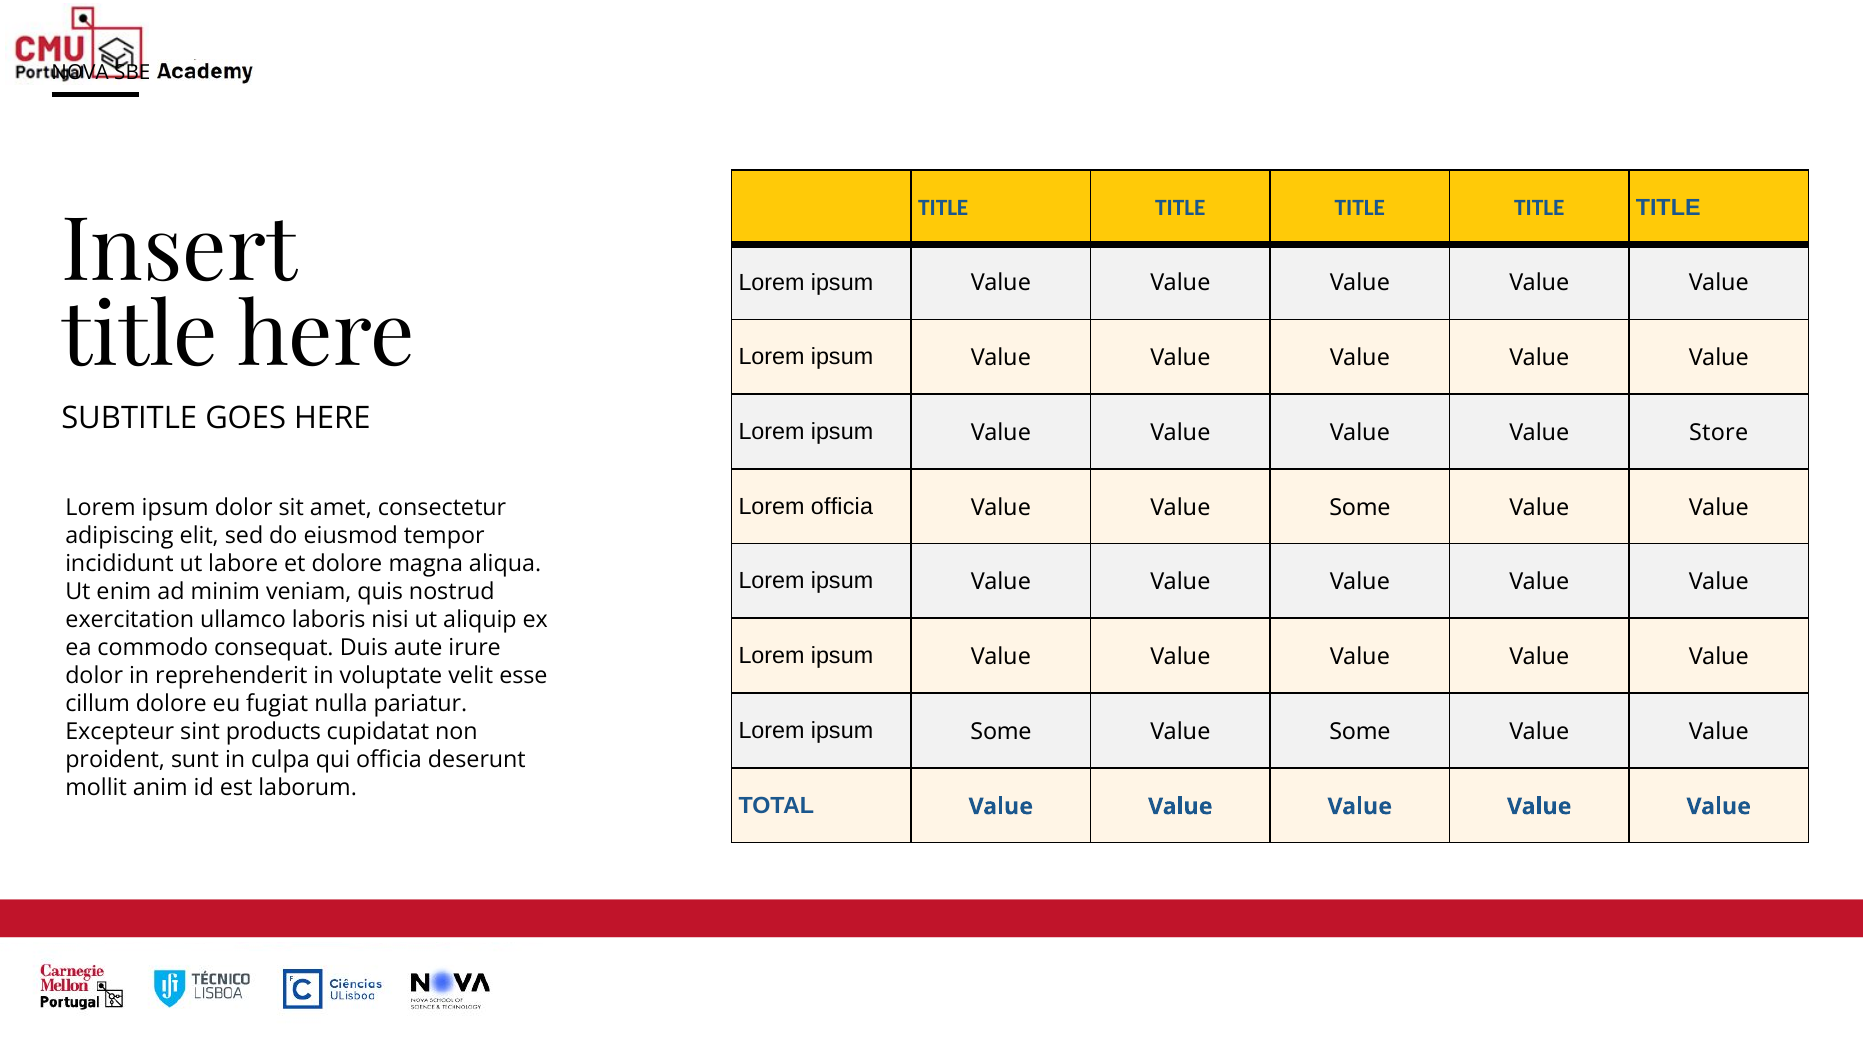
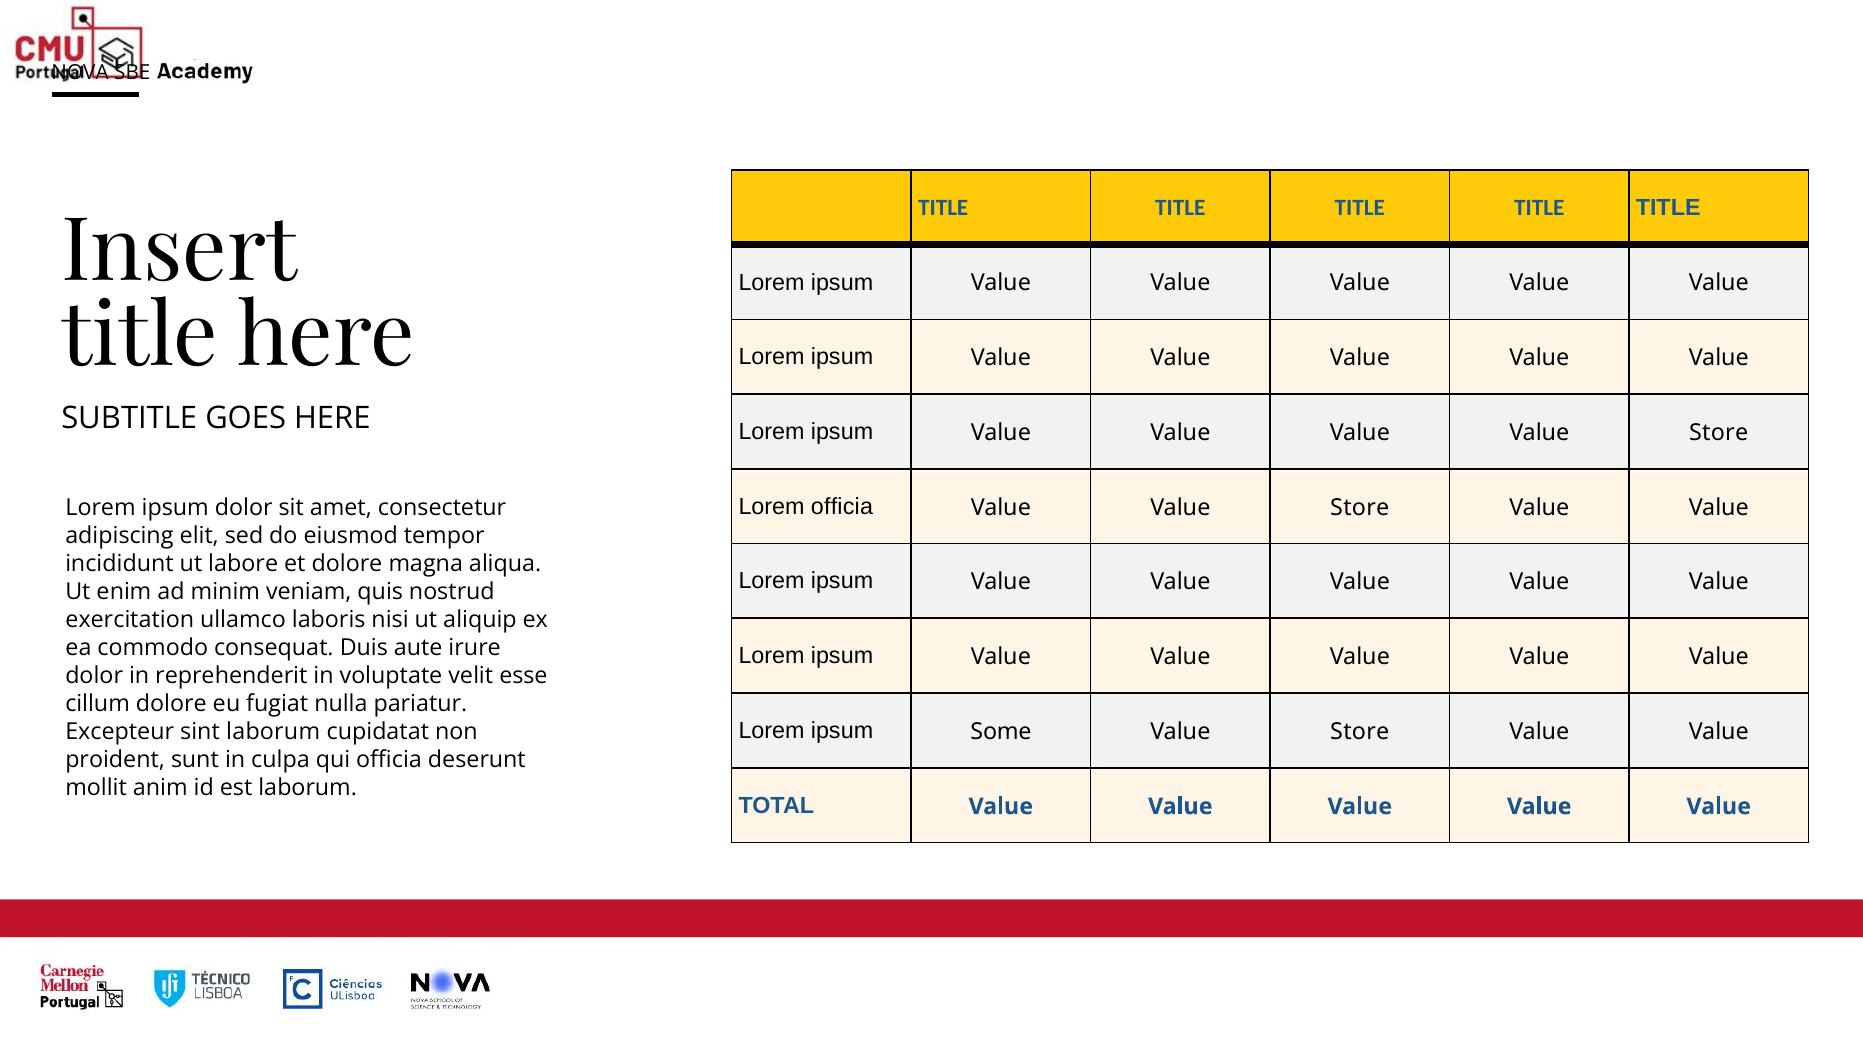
Some: Some -> Store (1360, 507)
Some: Some -> Store (1360, 732)
sint products: products -> laborum (273, 732)
